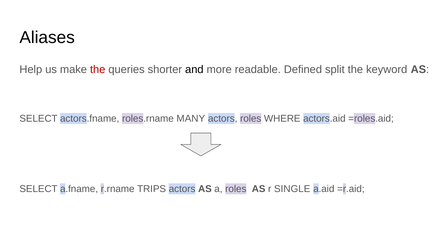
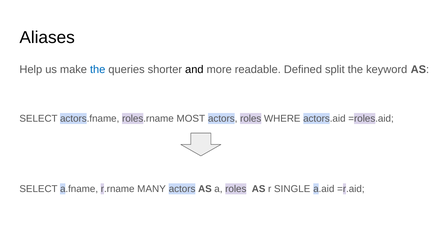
the colour: red -> blue (98, 70)
MANY: MANY -> MOST (191, 119)
TRIPS: TRIPS -> MANY (152, 189)
